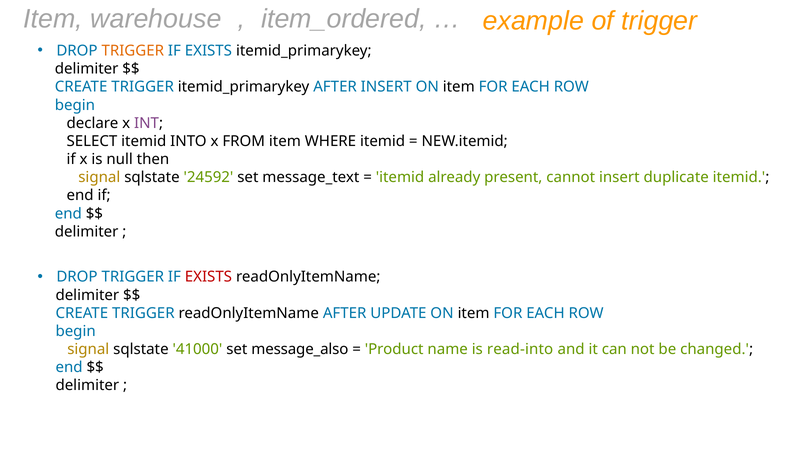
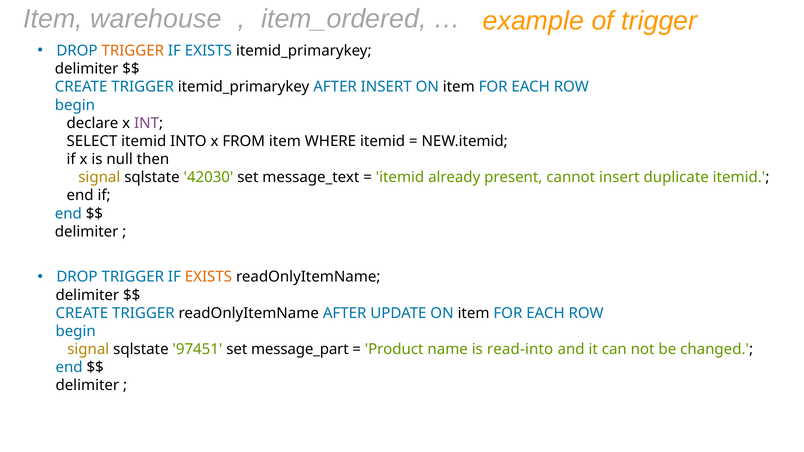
24592: 24592 -> 42030 (208, 177)
EXISTS colour: red -> orange (208, 277)
41000: 41000 -> 97451 (197, 350)
message_also: message_also -> message_part (300, 350)
